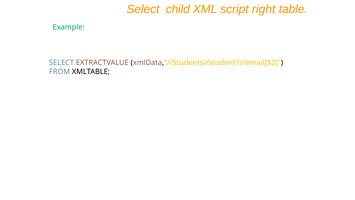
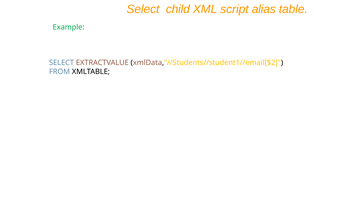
right: right -> alias (264, 9)
